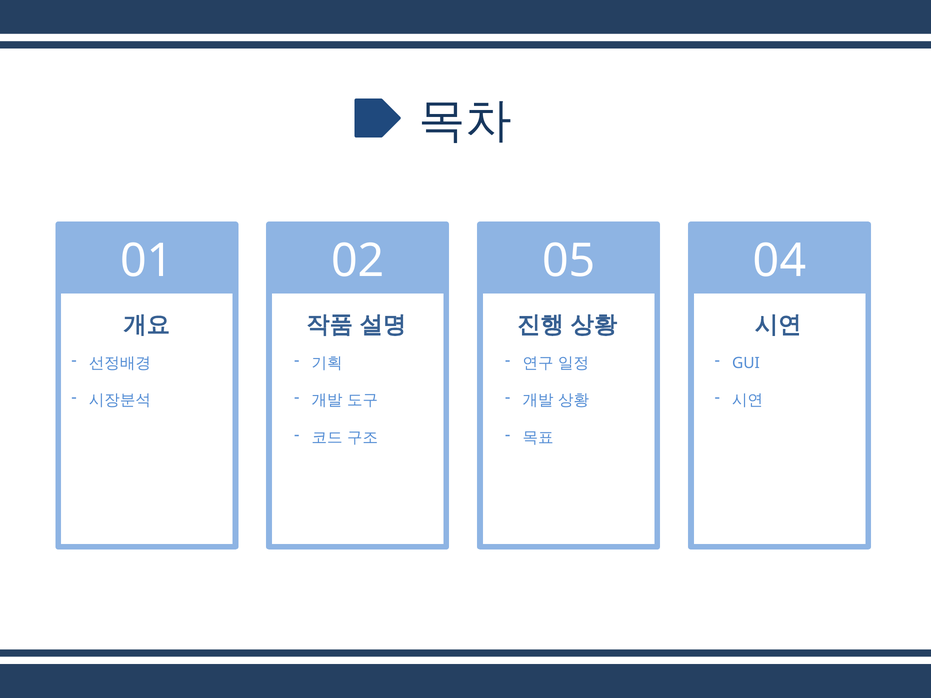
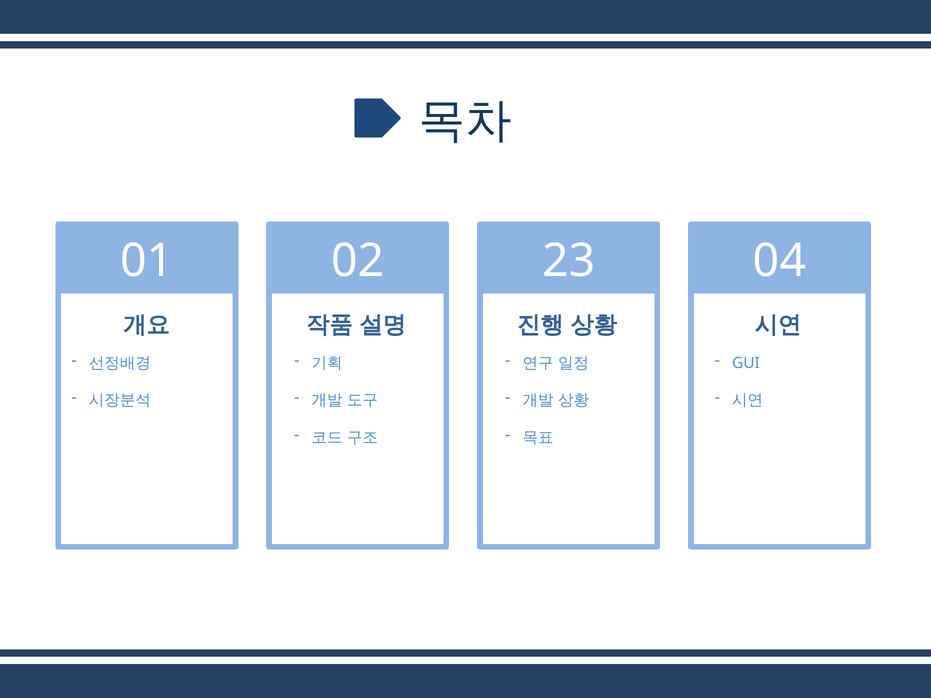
05: 05 -> 23 (569, 261)
